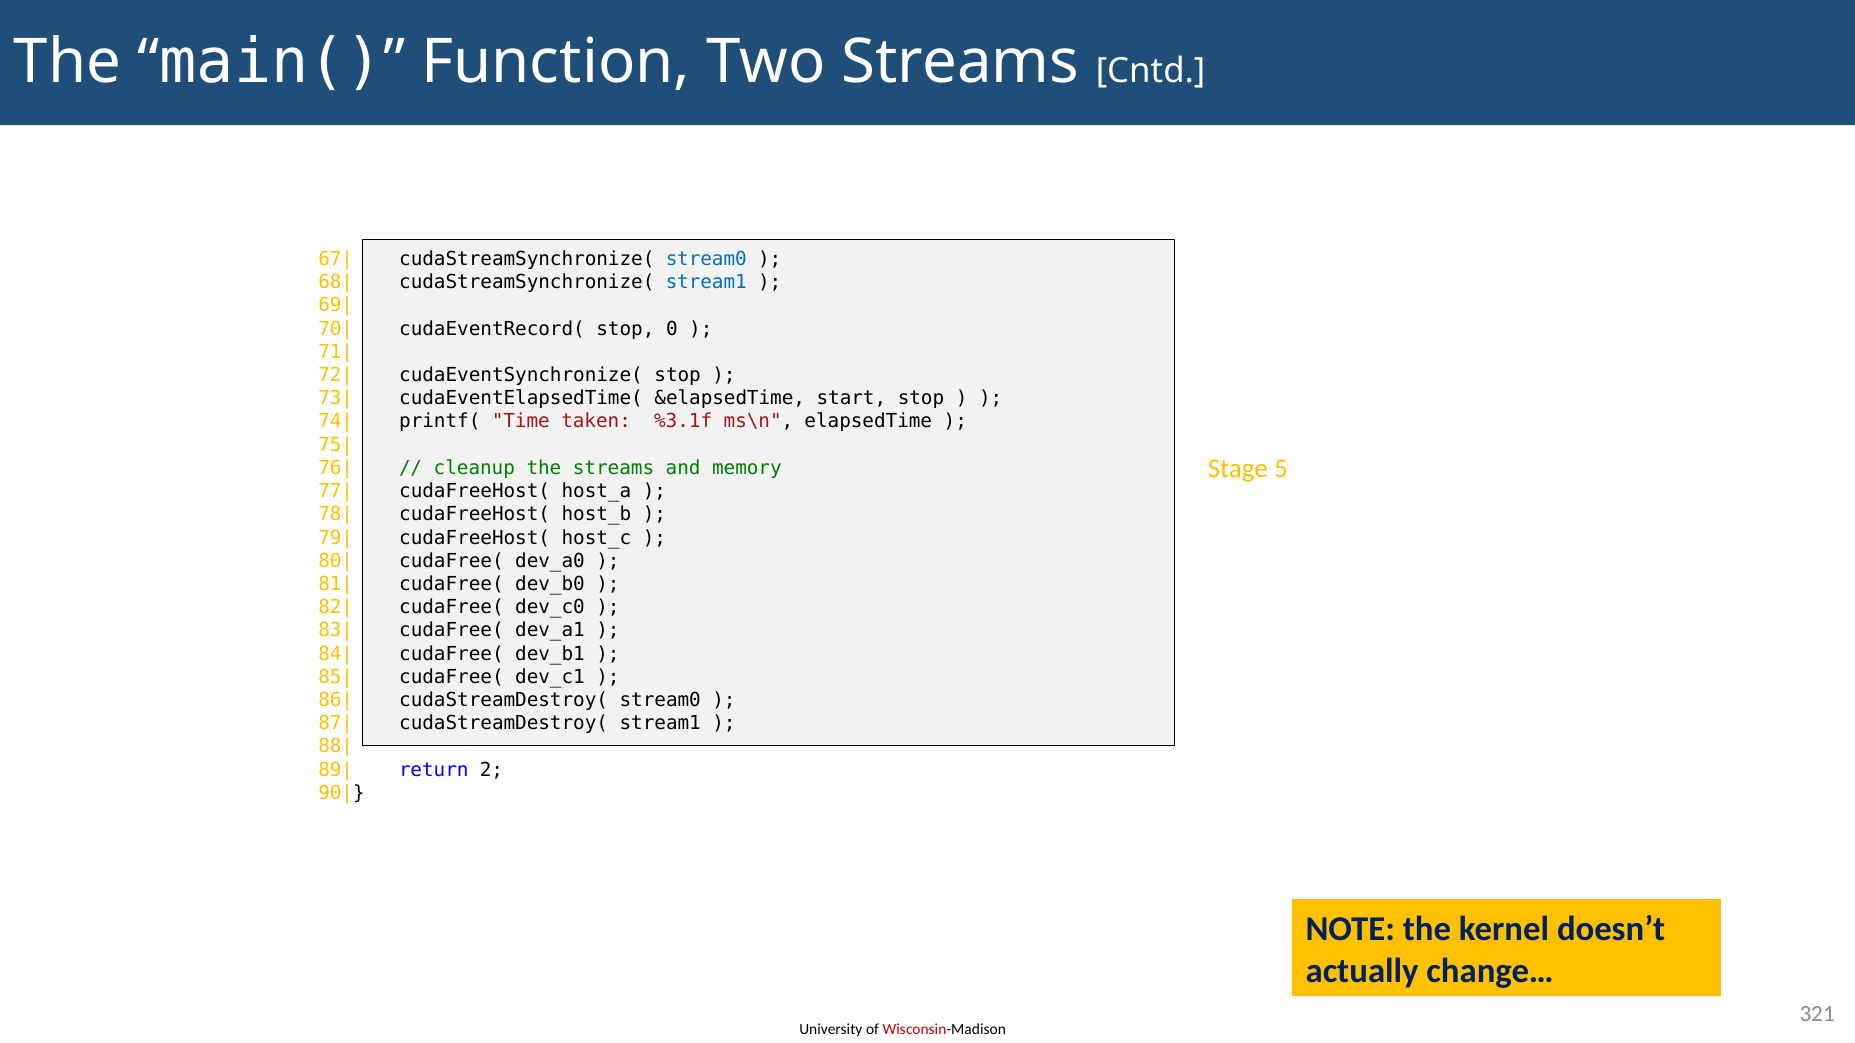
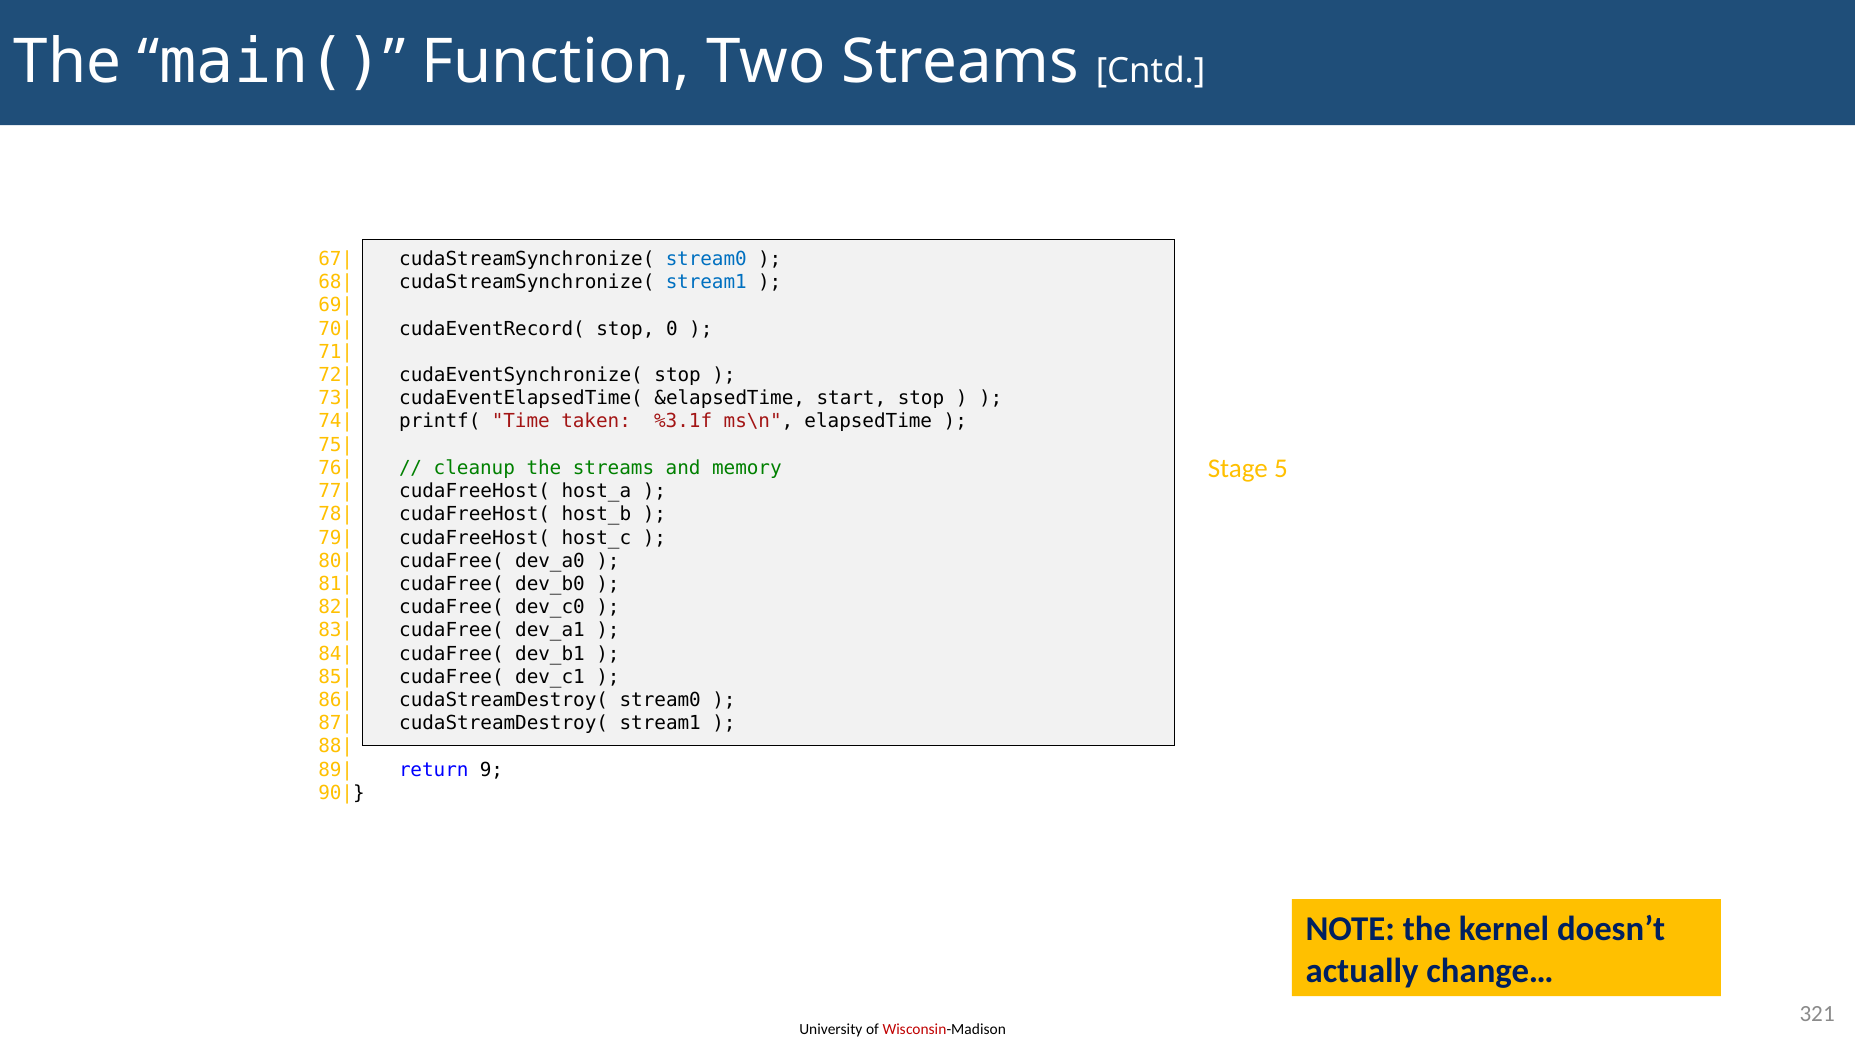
2: 2 -> 9 (491, 770)
